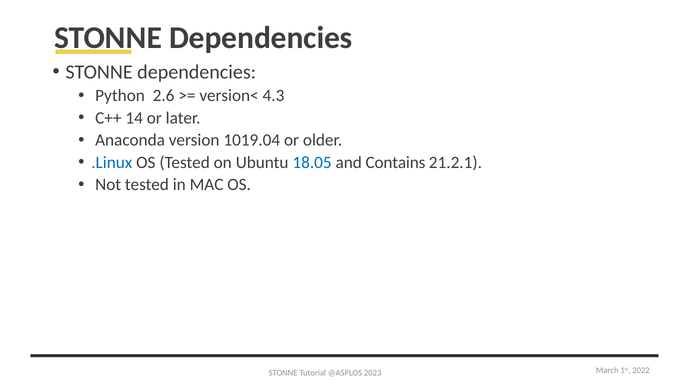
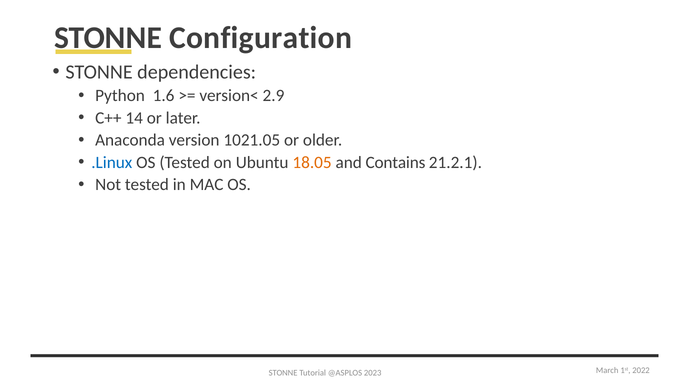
Dependencies: Dependencies -> Configuration (261, 38)
2.6: 2.6 -> 1.6 (164, 96)
4.3: 4.3 -> 2.9 (273, 96)
1019.04: 1019.04 -> 1021.05 (252, 140)
18.05 colour: blue -> orange (312, 162)
